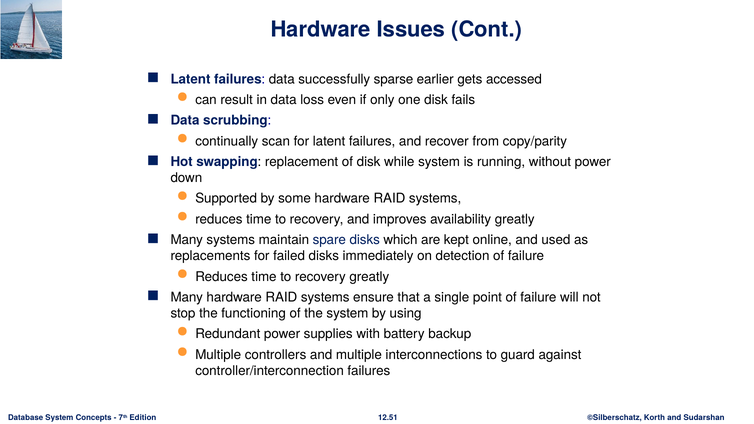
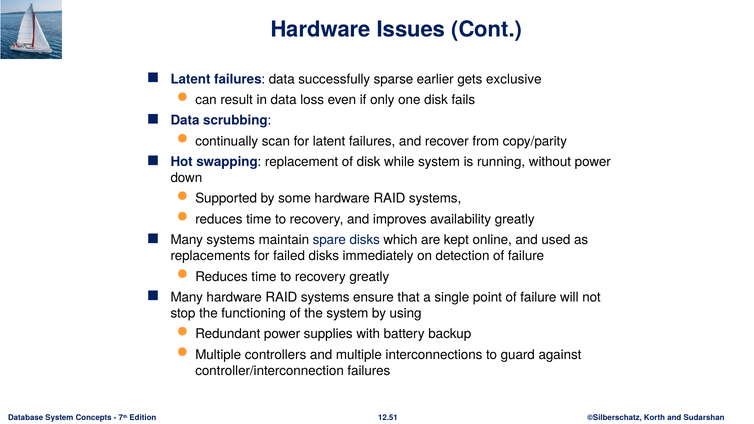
accessed: accessed -> exclusive (514, 79)
